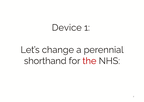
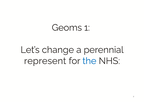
Device: Device -> Geoms (67, 28)
shorthand: shorthand -> represent (45, 61)
the colour: red -> blue (89, 61)
